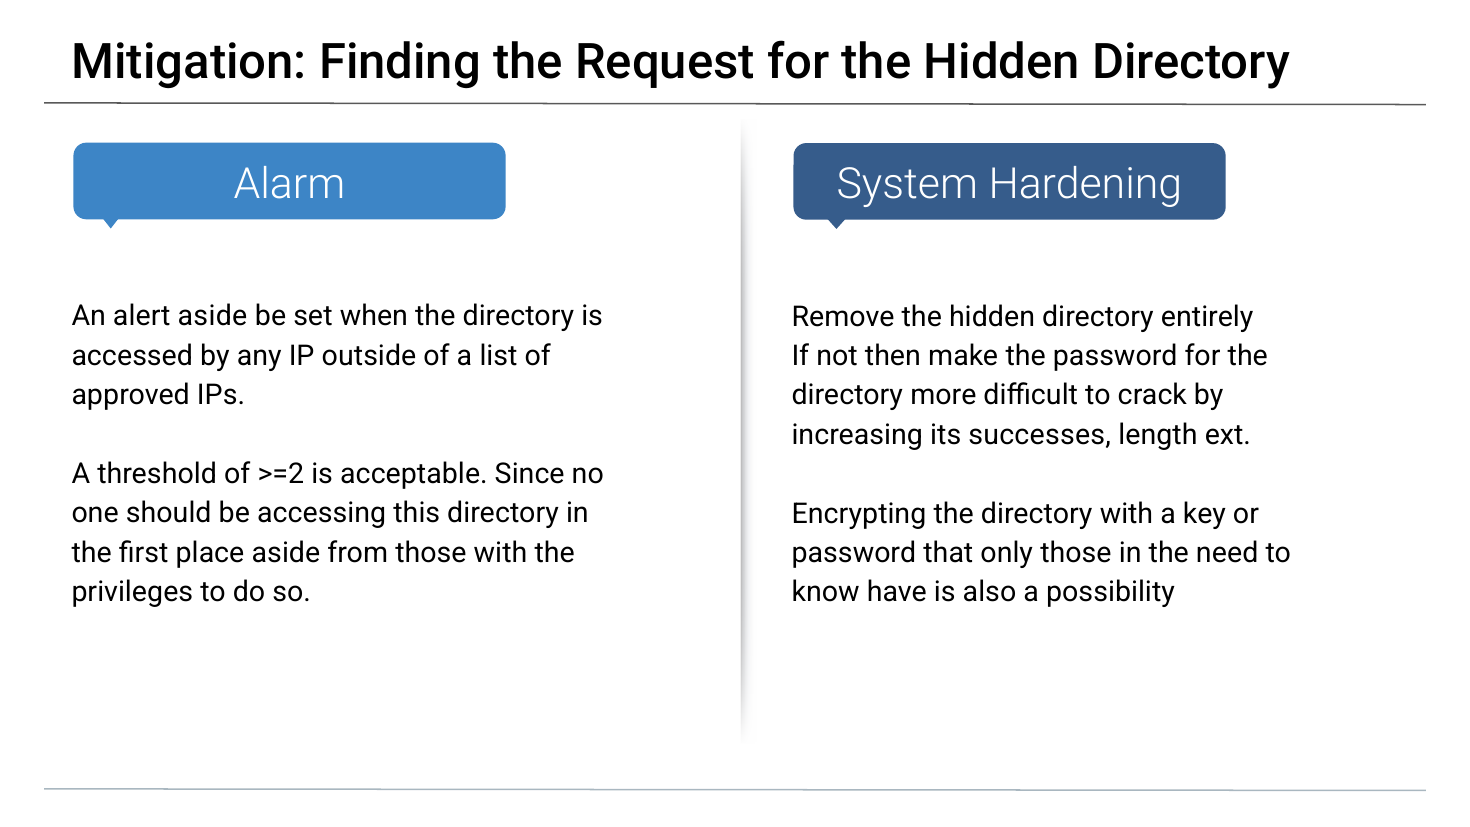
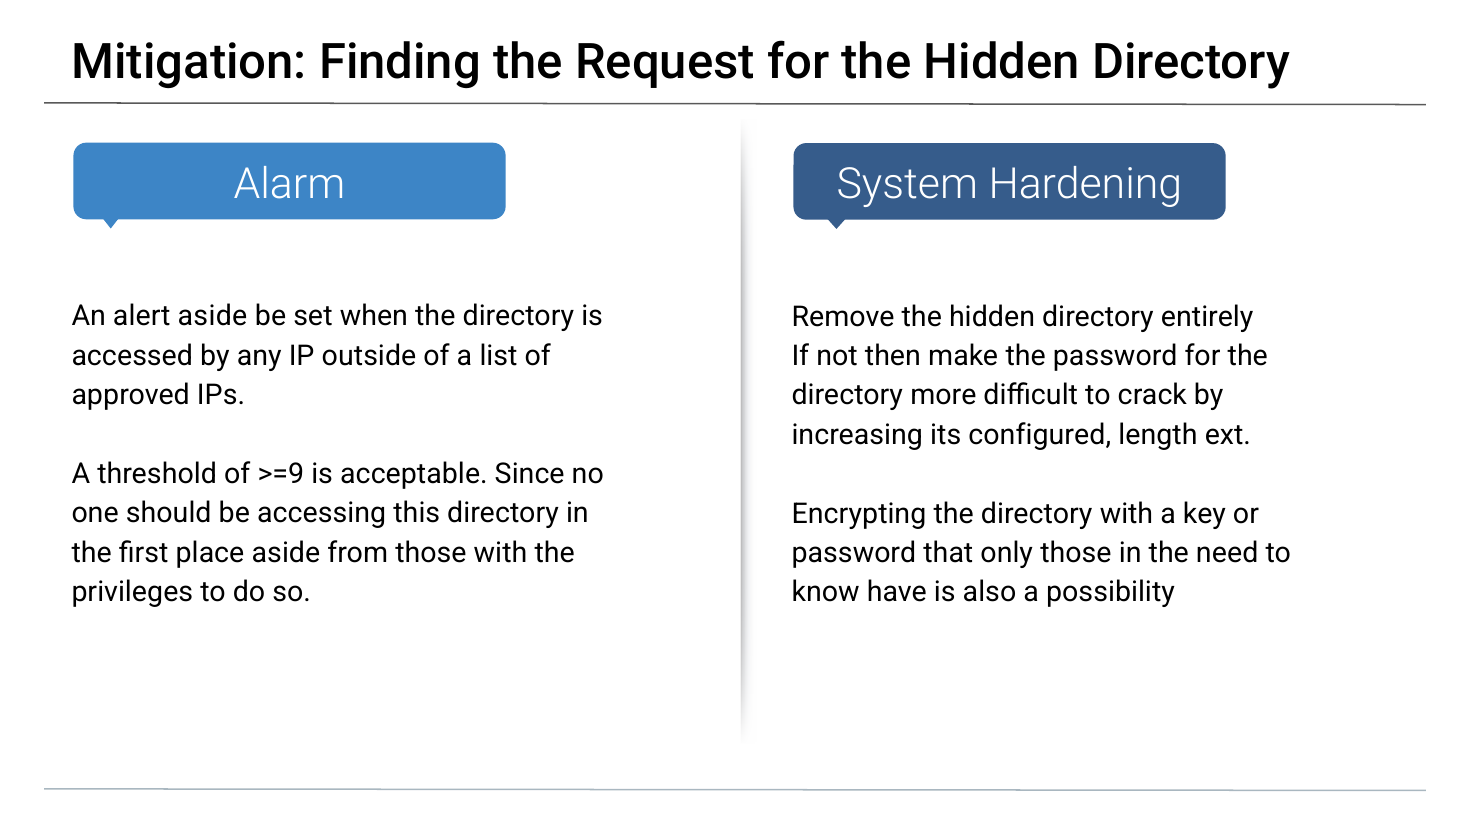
successes: successes -> configured (1040, 435)
>=2: >=2 -> >=9 (281, 474)
